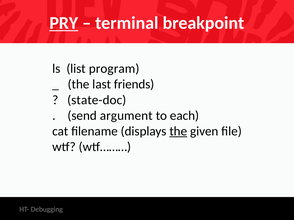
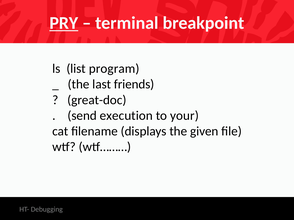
state-doc: state-doc -> great-doc (97, 100)
argument: argument -> execution (126, 116)
each: each -> your (184, 116)
the underline: present -> none (178, 132)
